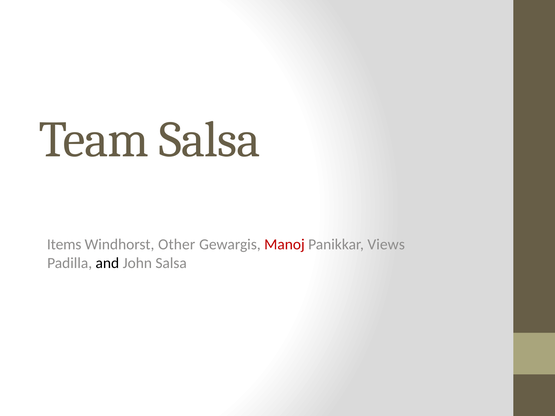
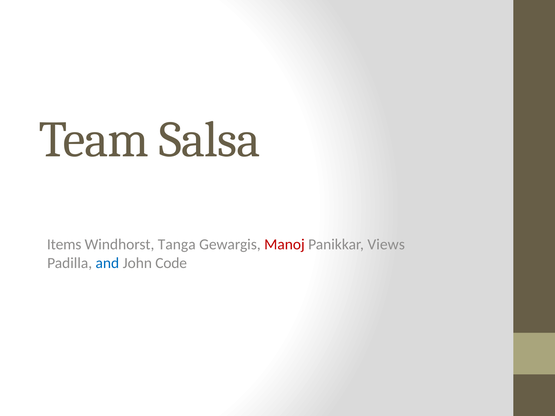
Other: Other -> Tanga (177, 245)
and colour: black -> blue (107, 263)
John Salsa: Salsa -> Code (171, 263)
